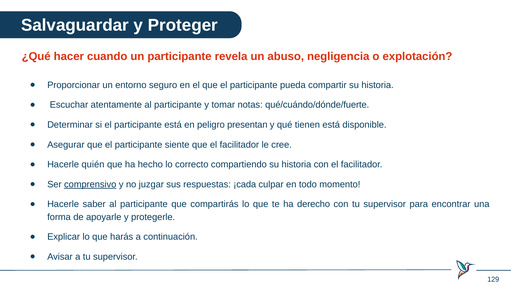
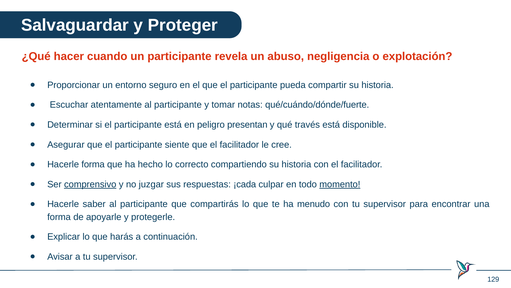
tienen: tienen -> través (307, 125)
Hacerle quién: quién -> forma (93, 164)
momento underline: none -> present (340, 184)
derecho: derecho -> menudo (314, 204)
